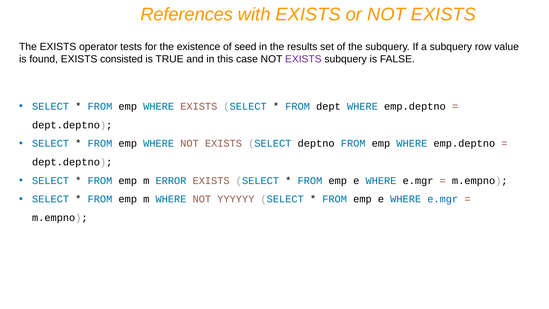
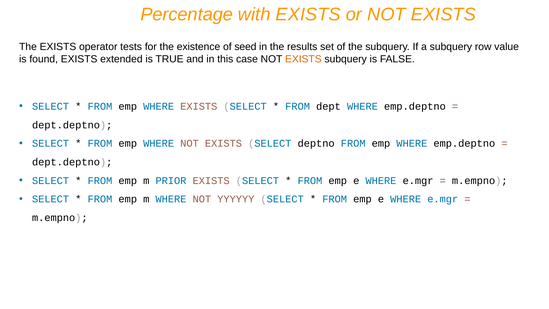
References: References -> Percentage (187, 14)
consisted: consisted -> extended (121, 59)
EXISTS colour: purple -> orange (303, 59)
ERROR: ERROR -> PRIOR (171, 181)
